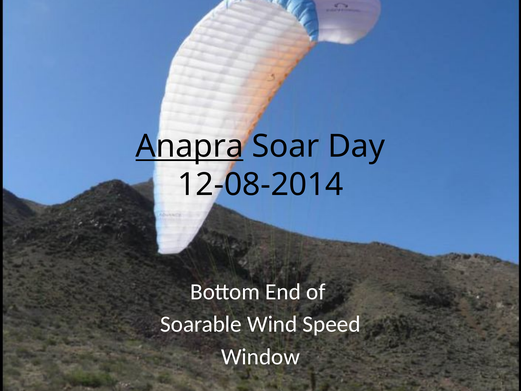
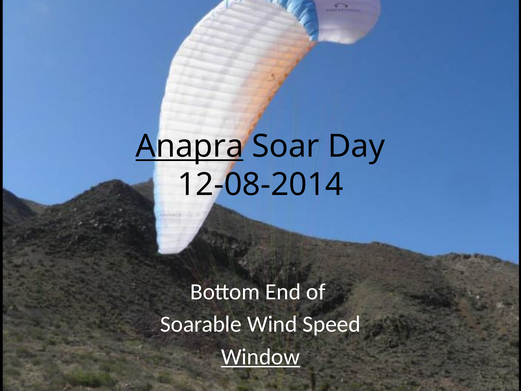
Window underline: none -> present (260, 357)
